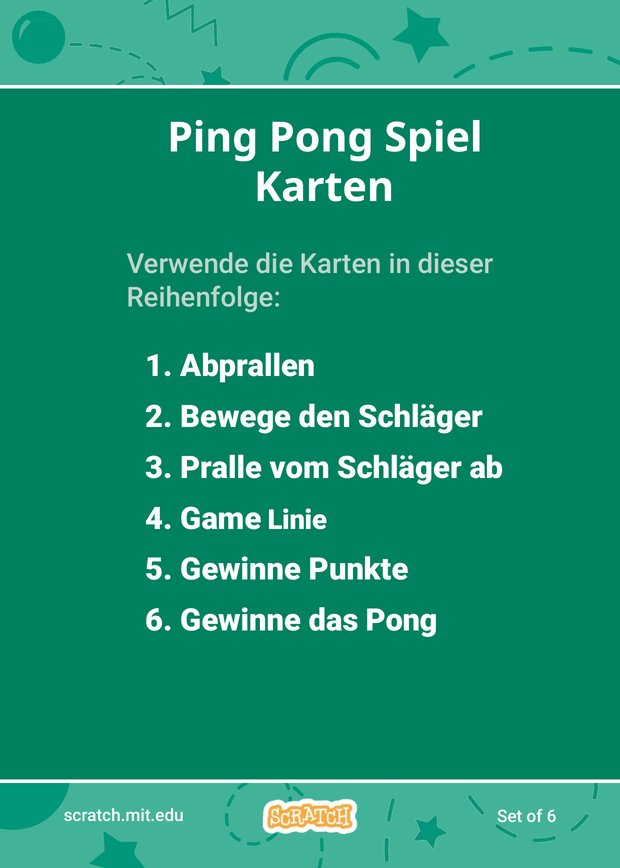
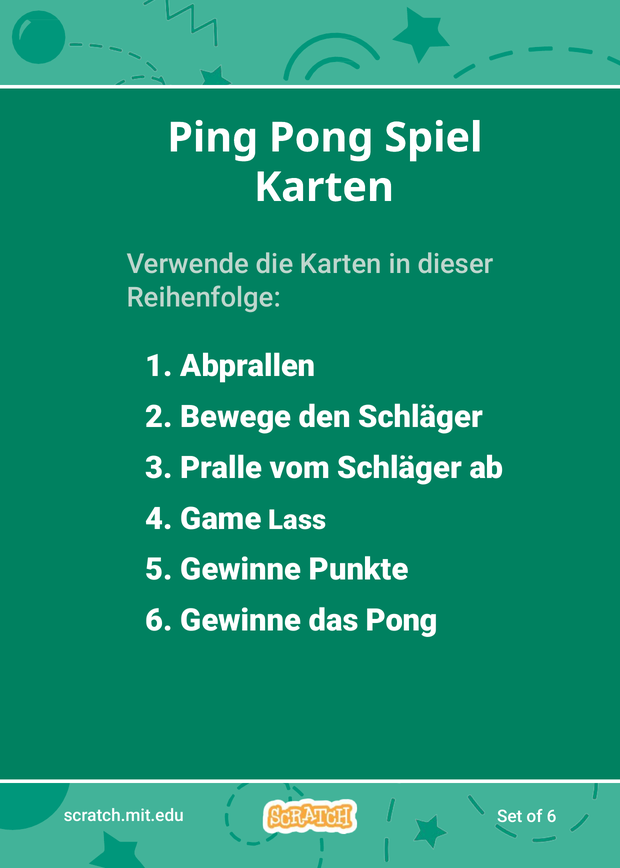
Linie: Linie -> Lass (297, 520)
